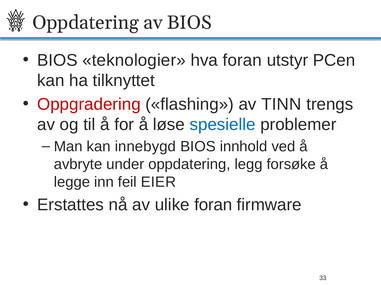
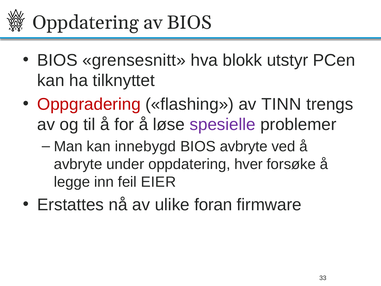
teknologier: teknologier -> grensesnitt (134, 60)
hva foran: foran -> blokk (242, 60)
spesielle colour: blue -> purple (223, 124)
BIOS innhold: innhold -> avbryte (244, 146)
legg: legg -> hver (249, 164)
